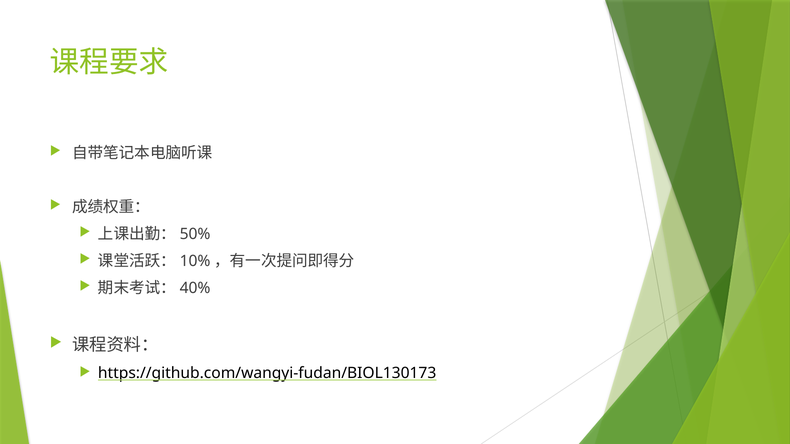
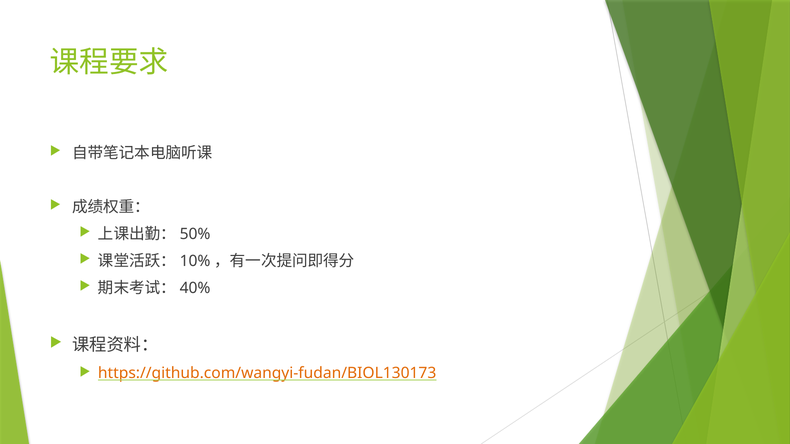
https://github.com/wangyi-fudan/BIOL130173 colour: black -> orange (267, 373)
